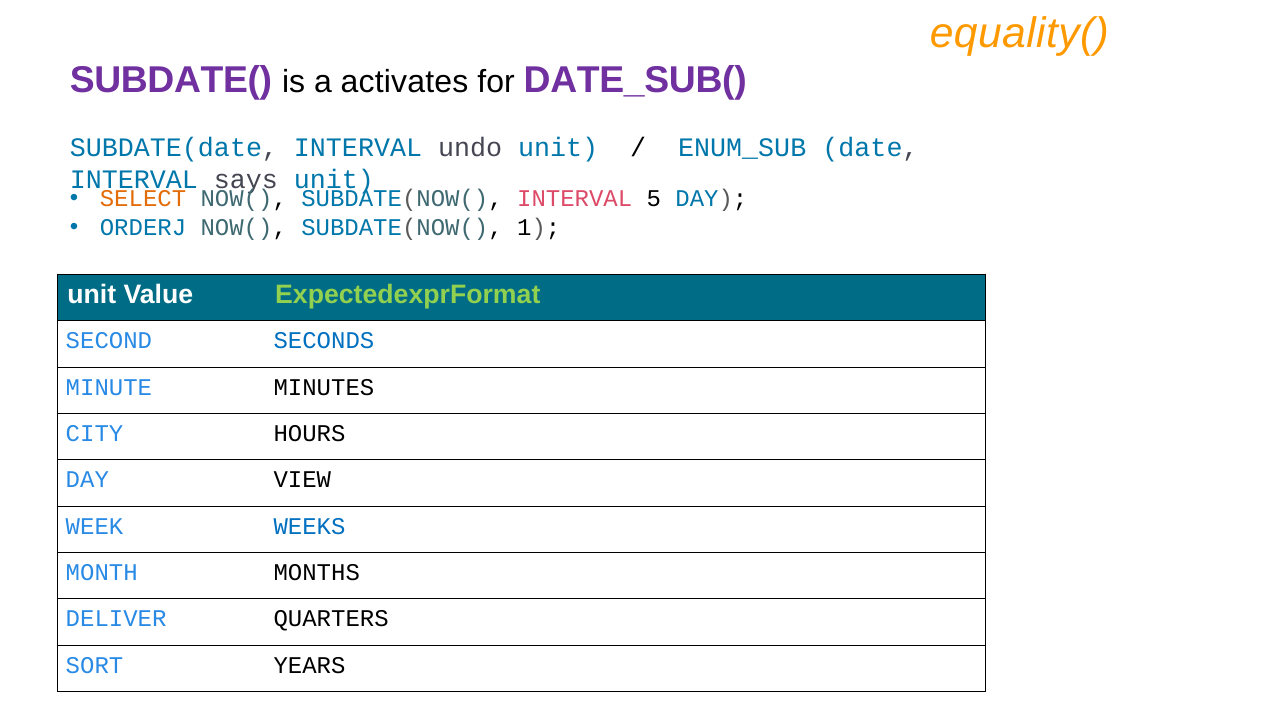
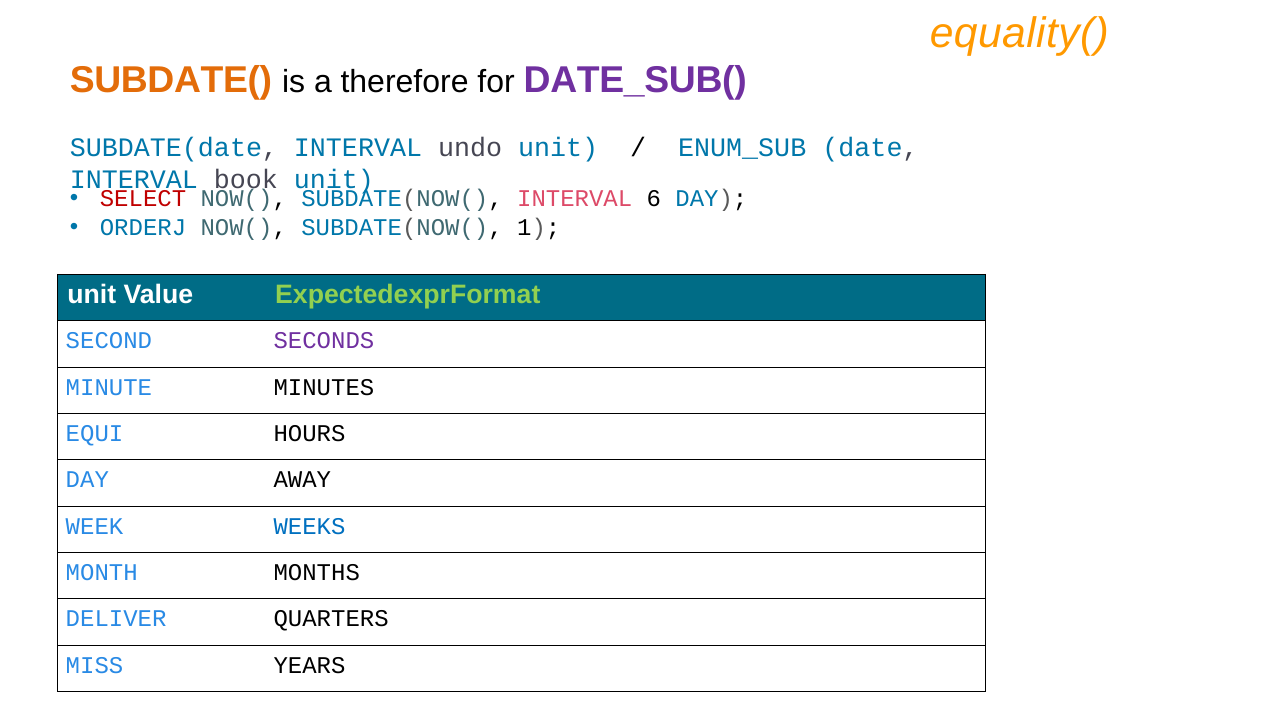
SUBDATE( colour: purple -> orange (171, 80)
activates: activates -> therefore (405, 82)
says: says -> book (246, 180)
SELECT colour: orange -> red (143, 199)
5: 5 -> 6 (654, 199)
SECONDS colour: blue -> purple (324, 341)
CITY: CITY -> EQUI (95, 434)
VIEW: VIEW -> AWAY (302, 480)
SORT: SORT -> MISS (95, 666)
